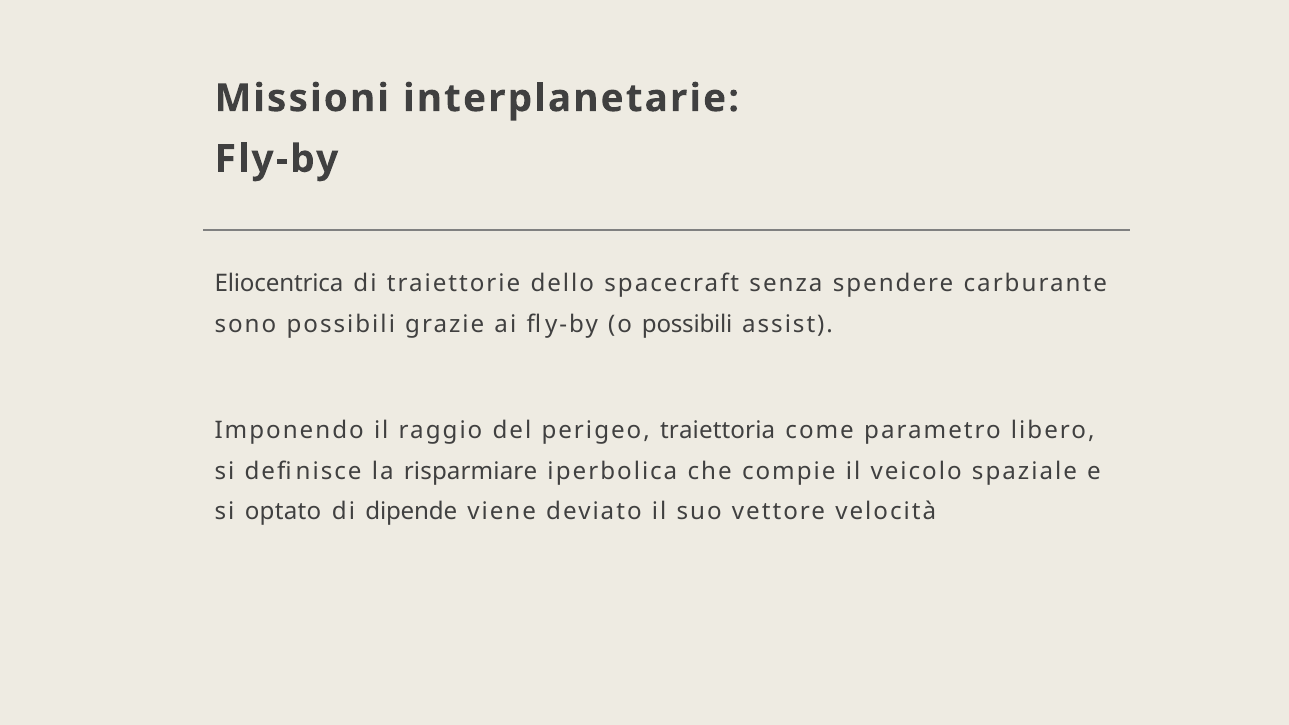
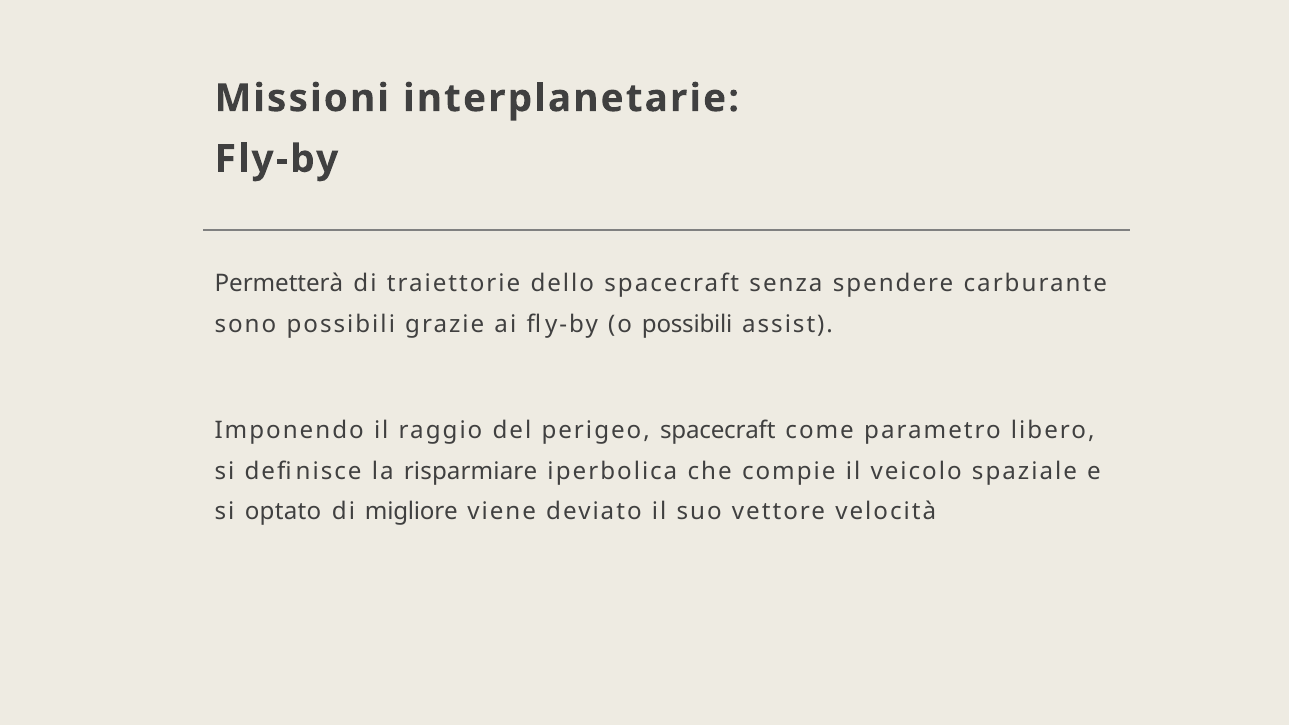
Eliocentrica: Eliocentrica -> Permetterà (279, 284)
perigeo traiettoria: traiettoria -> spacecraft (718, 431)
dipende: dipende -> migliore (411, 512)
